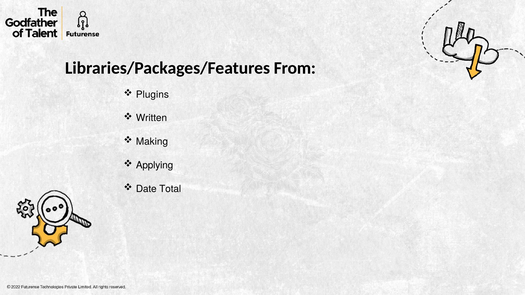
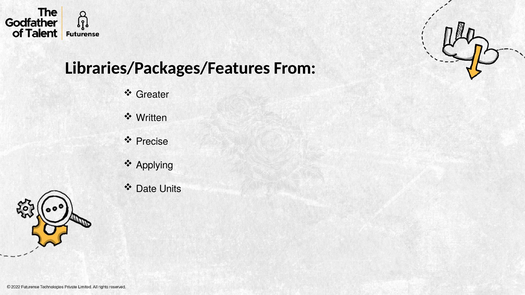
Plugins: Plugins -> Greater (152, 95)
Making: Making -> Precise (152, 142)
Total: Total -> Units (170, 189)
